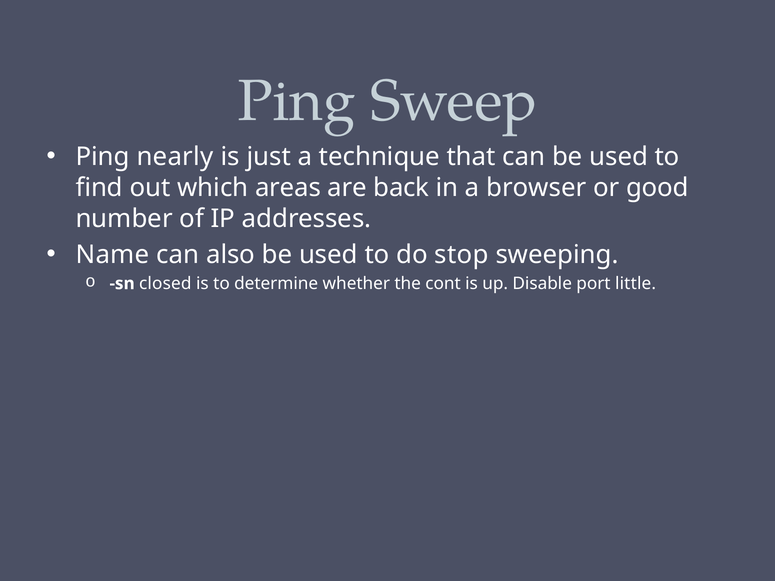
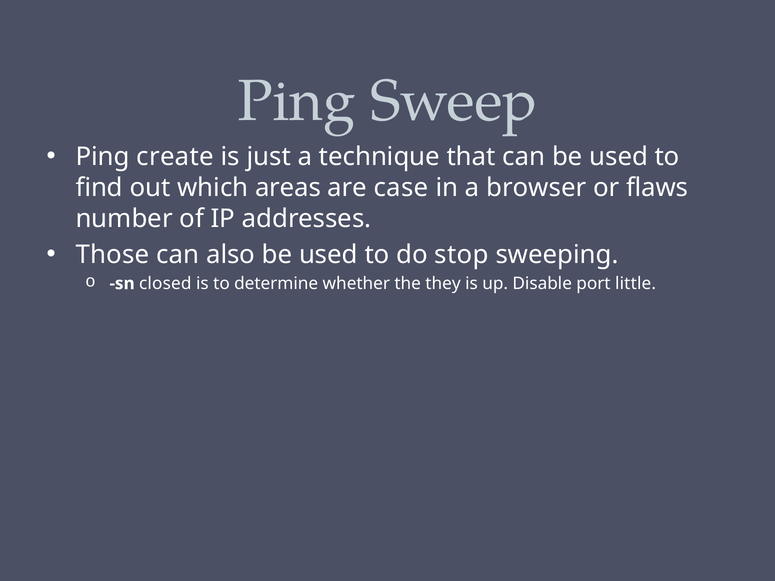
nearly: nearly -> create (175, 157)
back: back -> case (401, 188)
good: good -> flaws (657, 188)
Name: Name -> Those (113, 255)
cont: cont -> they (443, 284)
